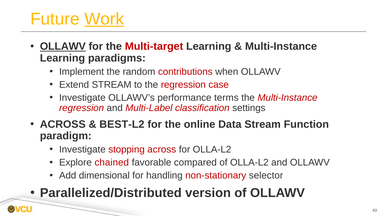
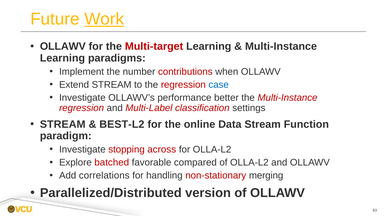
OLLAWV underline: present -> none (63, 47)
random: random -> number (139, 72)
case colour: red -> blue (219, 85)
terms: terms -> better (226, 98)
ACROSS: ACROSS -> STREAM (63, 125)
chained: chained -> batched (112, 163)
dimensional: dimensional -> correlations (104, 176)
selector: selector -> merging (266, 176)
